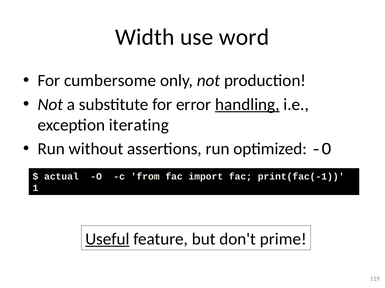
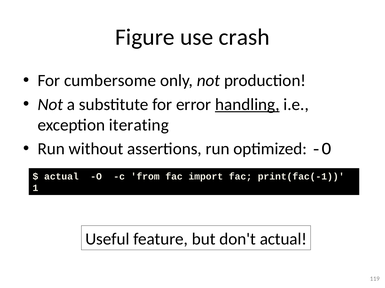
Width: Width -> Figure (145, 37)
word: word -> crash (244, 37)
Useful underline: present -> none (107, 240)
don't prime: prime -> actual (283, 240)
